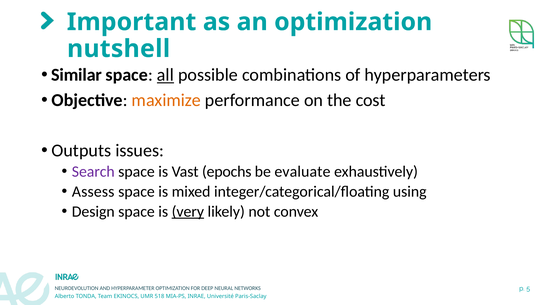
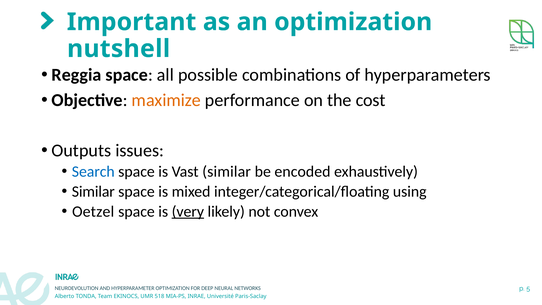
Similar: Similar -> Reggia (76, 75)
all underline: present -> none (165, 75)
Search colour: purple -> blue (93, 172)
Vast epochs: epochs -> similar (227, 172)
evaluate: evaluate -> encoded (302, 172)
Assess: Assess -> Similar (93, 192)
Design: Design -> Oetzel (93, 211)
